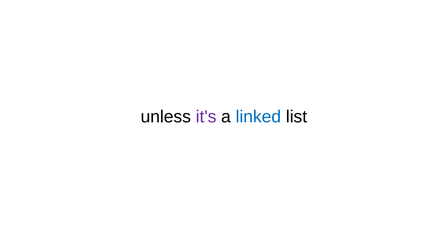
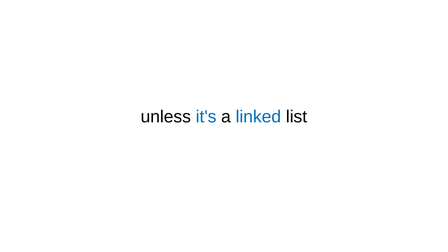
it's colour: purple -> blue (206, 117)
